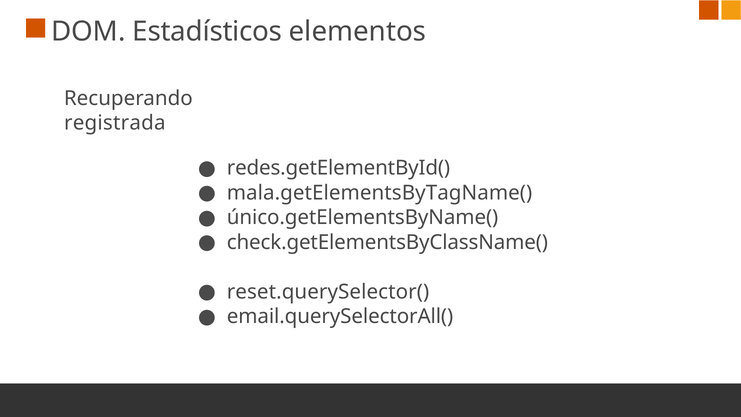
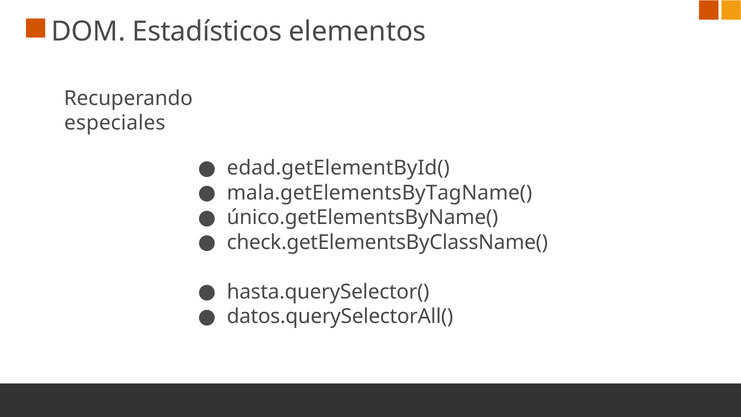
registrada: registrada -> especiales (115, 123)
redes.getElementById(: redes.getElementById( -> edad.getElementById( (338, 168)
reset.querySelector(: reset.querySelector( -> hasta.querySelector( (328, 292)
email.querySelectorAll(: email.querySelectorAll( -> datos.querySelectorAll( (340, 316)
